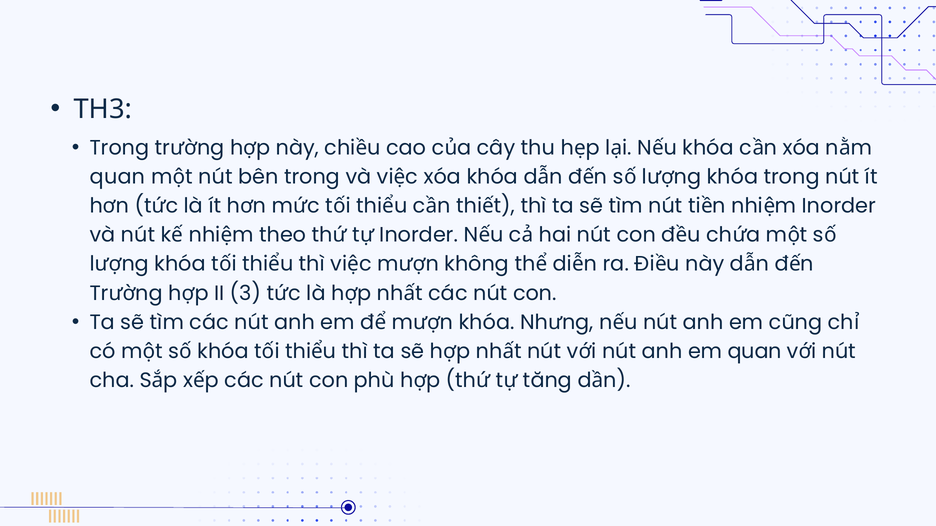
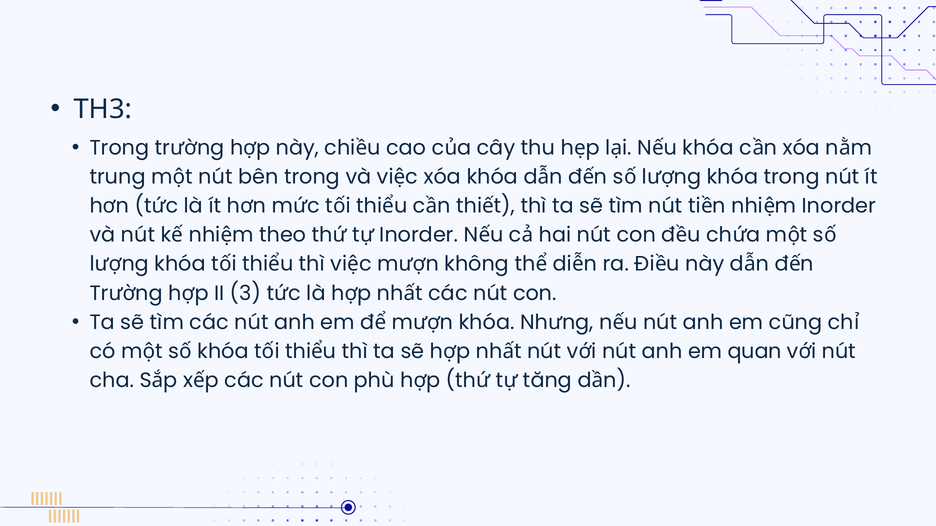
quan: quan -> trung (118, 177)
